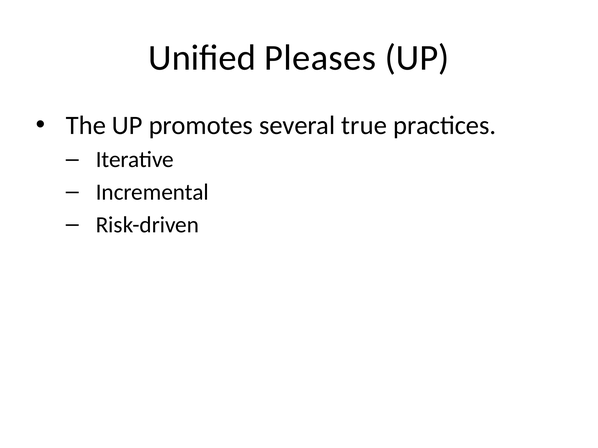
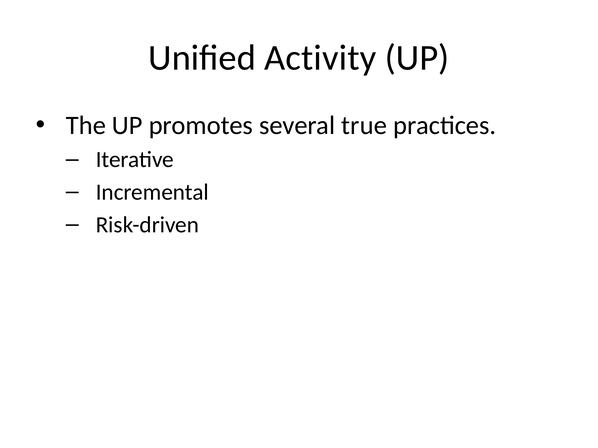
Pleases: Pleases -> Activity (320, 58)
